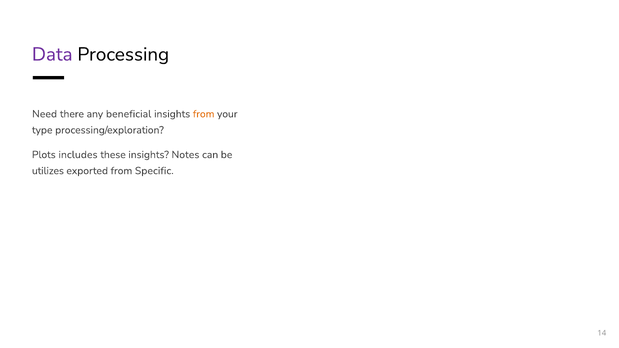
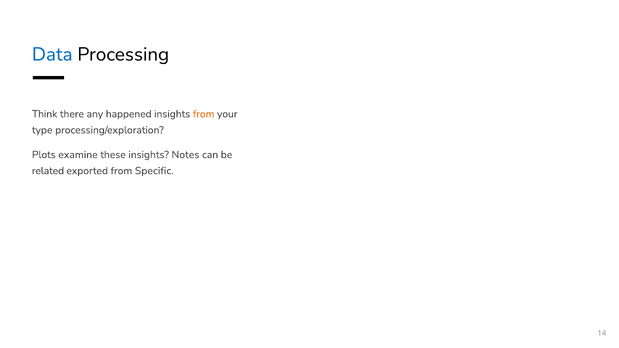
Data colour: purple -> blue (52, 54)
Need: Need -> Think (45, 114)
beneficial: beneficial -> happened (129, 114)
includes: includes -> examine (78, 155)
utilizes: utilizes -> related (48, 171)
